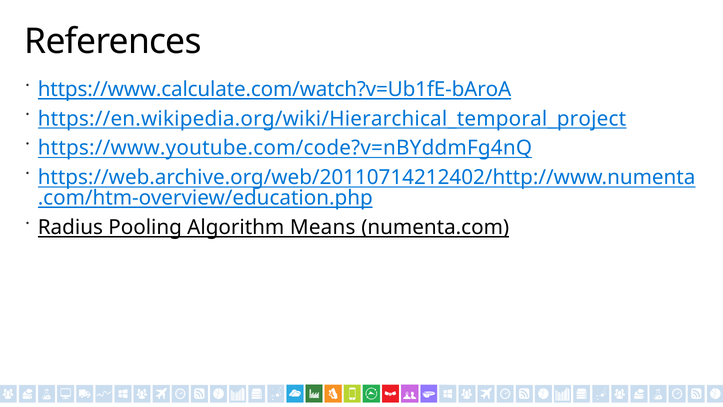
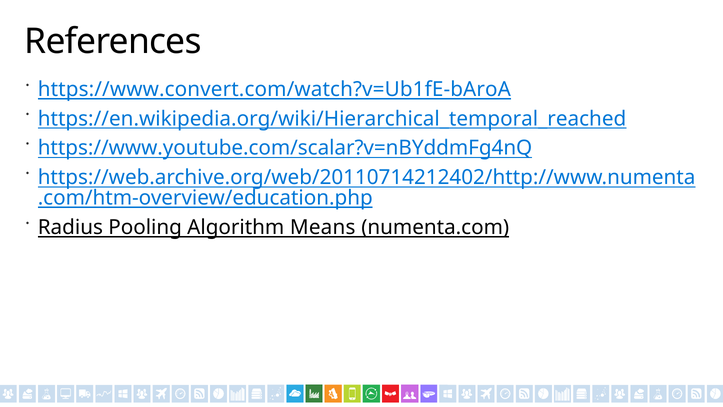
https://www.calculate.com/watch?v=Ub1fE-bAroA: https://www.calculate.com/watch?v=Ub1fE-bAroA -> https://www.convert.com/watch?v=Ub1fE-bAroA (274, 89)
https://en.wikipedia.org/wiki/Hierarchical_temporal_project: https://en.wikipedia.org/wiki/Hierarchical_temporal_project -> https://en.wikipedia.org/wiki/Hierarchical_temporal_reached (332, 119)
https://www.youtube.com/code?v=nBYddmFg4nQ: https://www.youtube.com/code?v=nBYddmFg4nQ -> https://www.youtube.com/scalar?v=nBYddmFg4nQ (285, 148)
